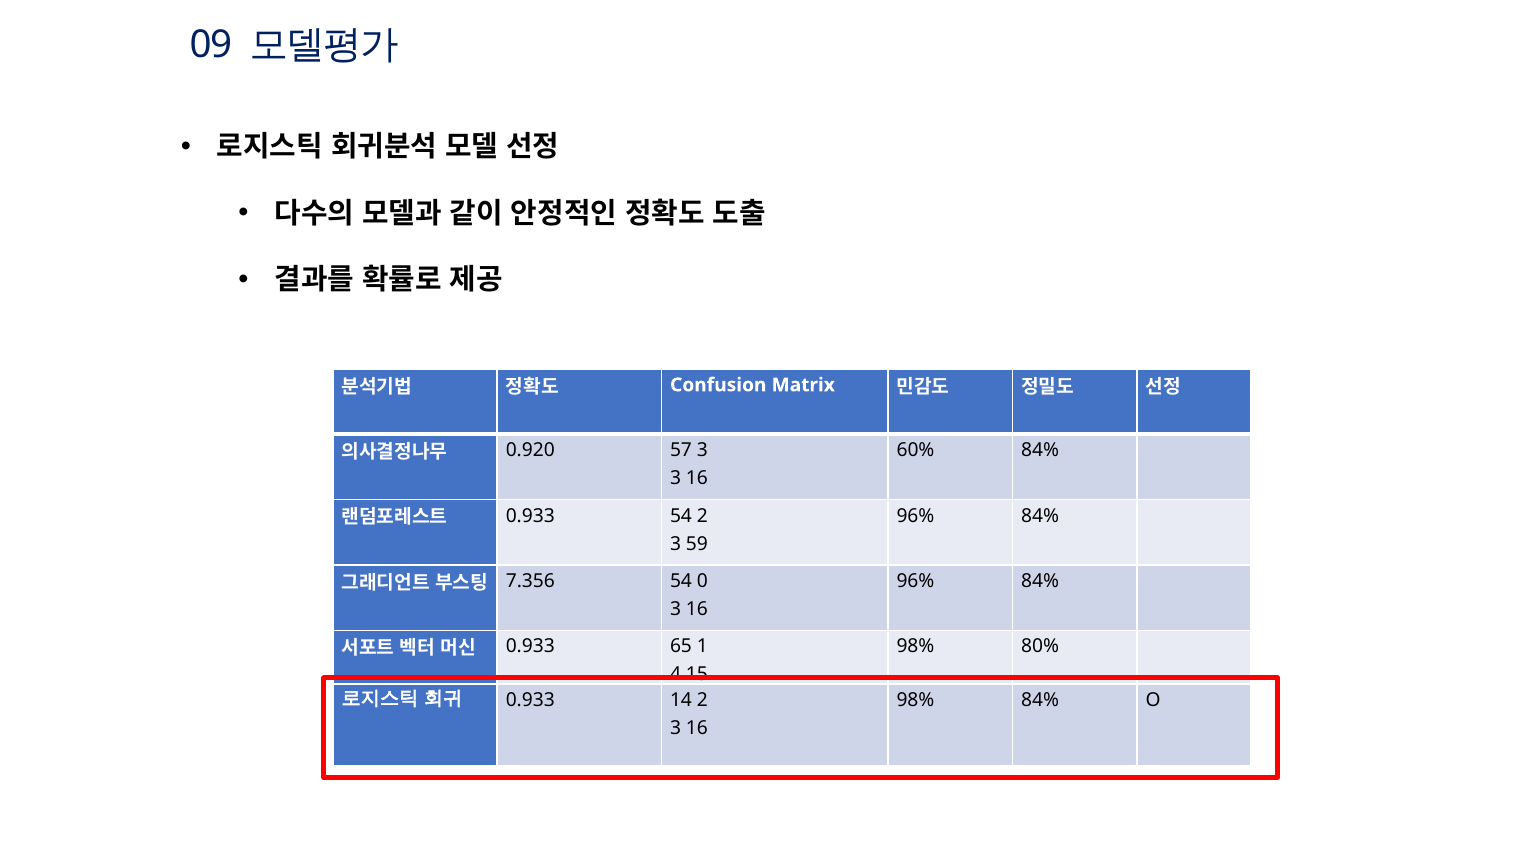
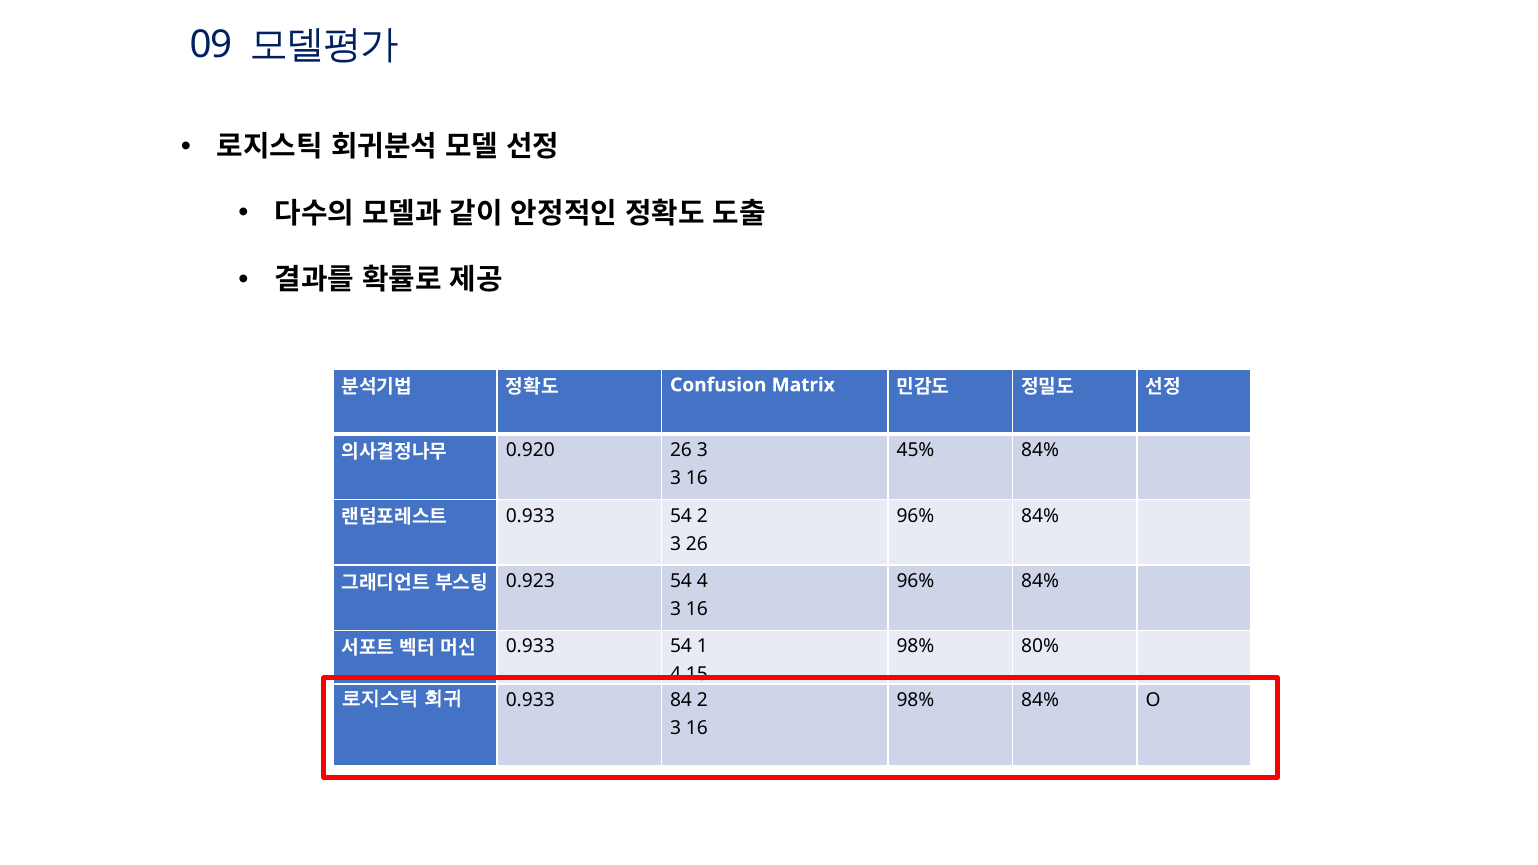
0.920 57: 57 -> 26 (681, 450)
60%: 60% -> 45% (915, 450)
3 59: 59 -> 26 (697, 544)
7.356: 7.356 -> 0.923 (530, 581)
54 0: 0 -> 4 (702, 581)
65: 65 -> 54 (681, 647)
14: 14 -> 84 (681, 700)
